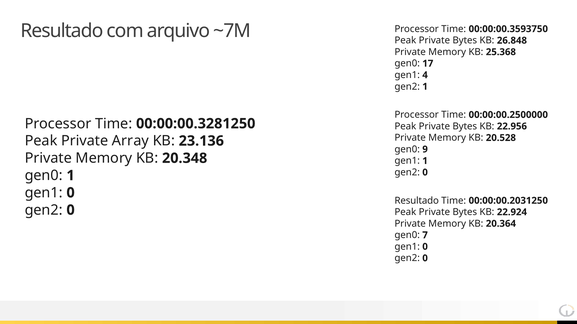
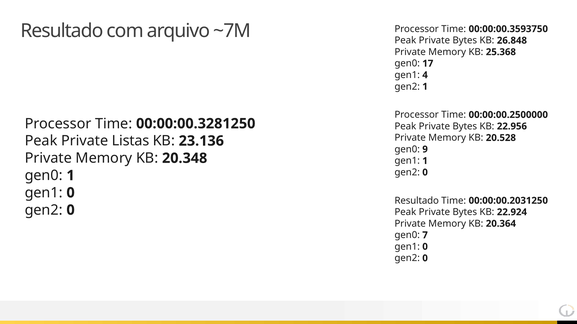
Array: Array -> Listas (131, 141)
